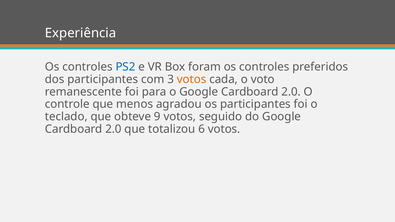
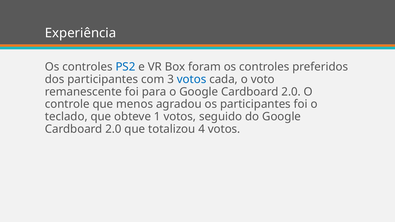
votos colour: orange -> blue (192, 79)
9: 9 -> 1 (157, 117)
6: 6 -> 4 (202, 129)
